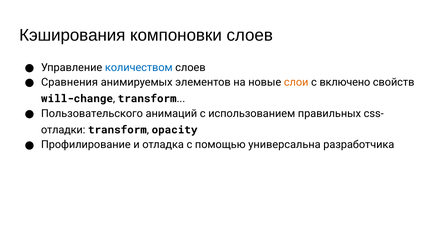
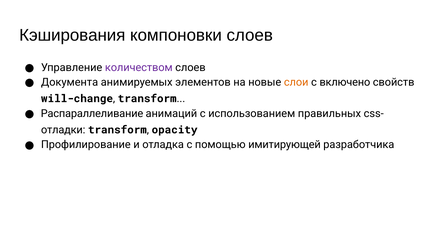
количеством colour: blue -> purple (139, 68)
Сравнения: Сравнения -> Документа (70, 82)
Пользовательского: Пользовательского -> Распараллеливание (92, 114)
универсальна: универсальна -> имитирующей (285, 145)
